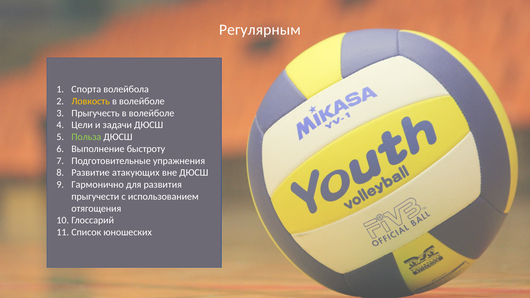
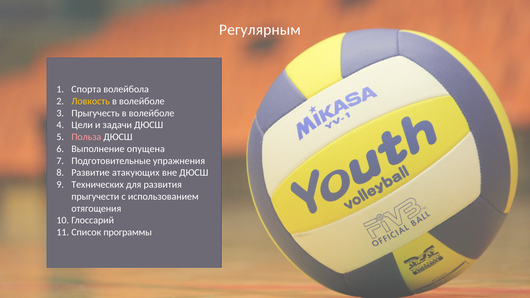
Польза colour: light green -> pink (86, 137)
быстроту: быстроту -> опущена (146, 149)
Гармонично: Гармонично -> Технических (98, 185)
юношеских: юношеских -> программы (128, 232)
